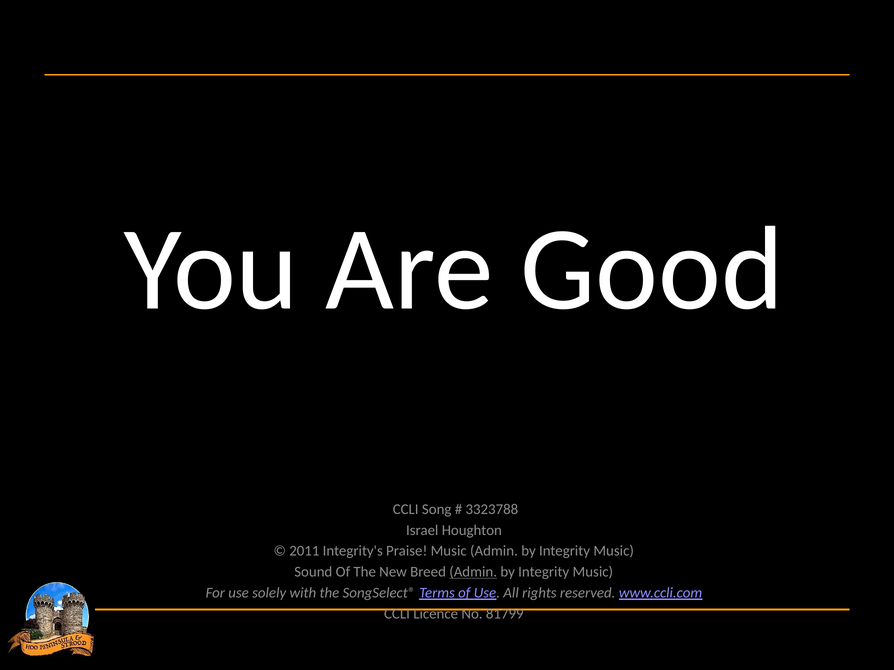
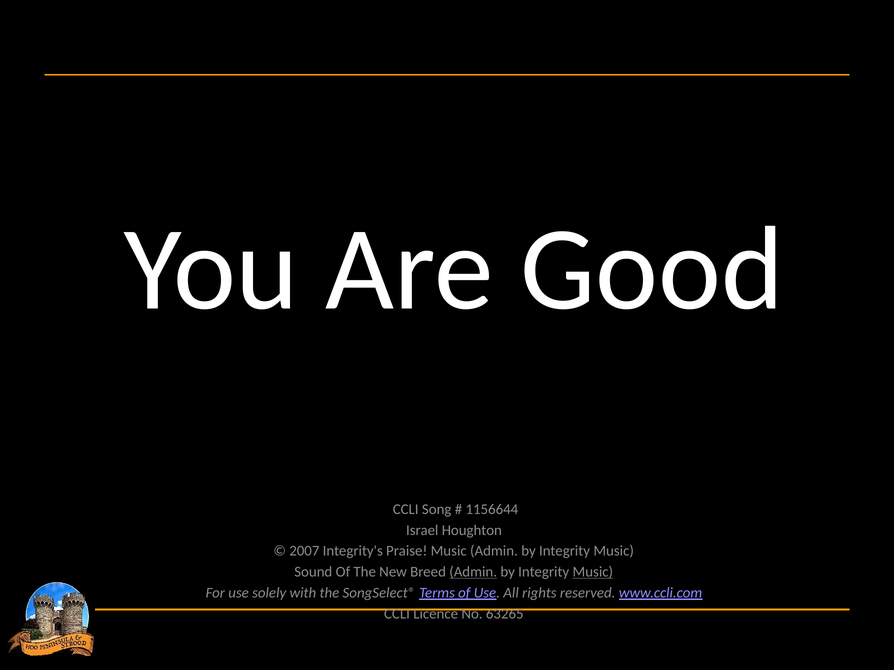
3323788: 3323788 -> 1156644 (492, 510)
2011: 2011 -> 2007 (304, 551)
Music underline: none -> present (593, 572)
81799: 81799 -> 63265 (505, 614)
